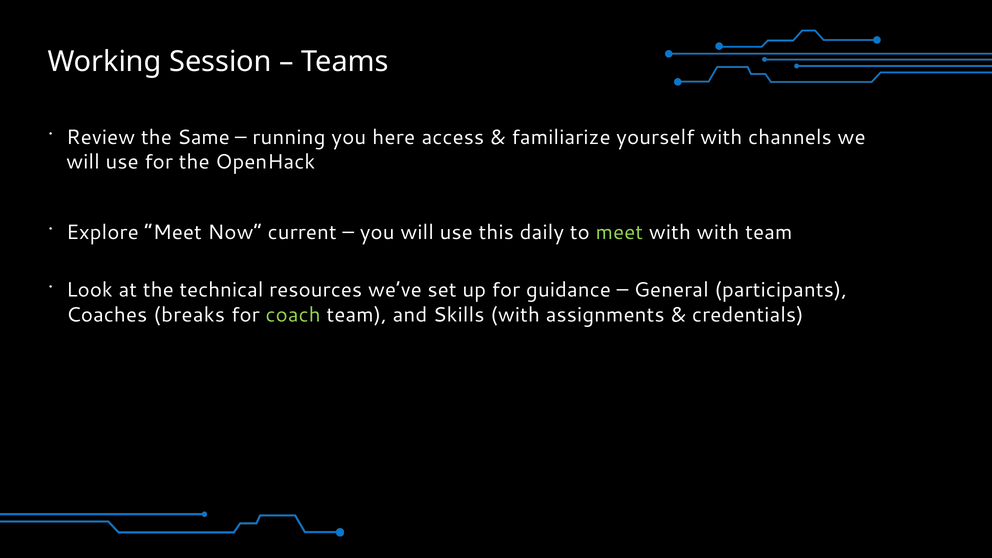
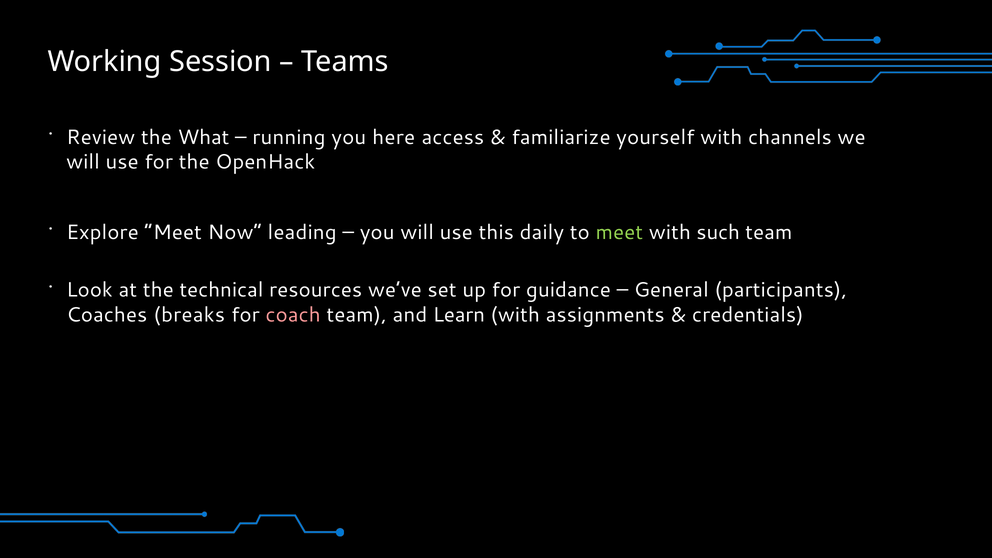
Same: Same -> What (203, 137)
current: current -> leading (302, 232)
with with: with -> such (718, 232)
coach colour: light green -> pink (293, 315)
Skills: Skills -> Learn (459, 315)
